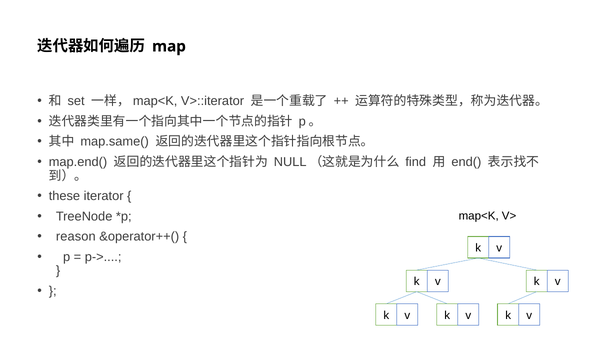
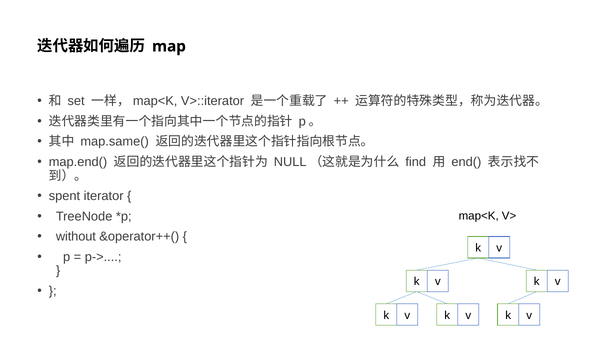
these: these -> spent (64, 196)
reason: reason -> without (76, 237)
